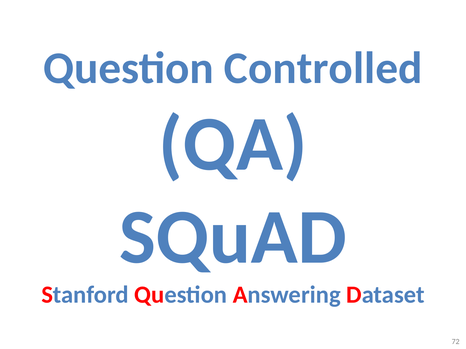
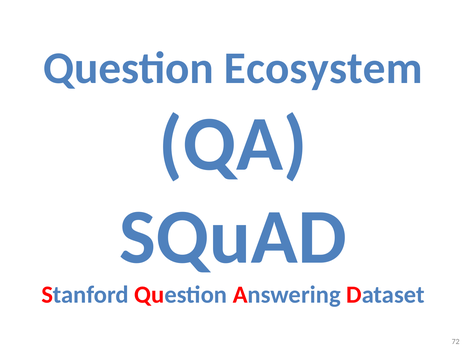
Controlled: Controlled -> Ecosystem (323, 68)
